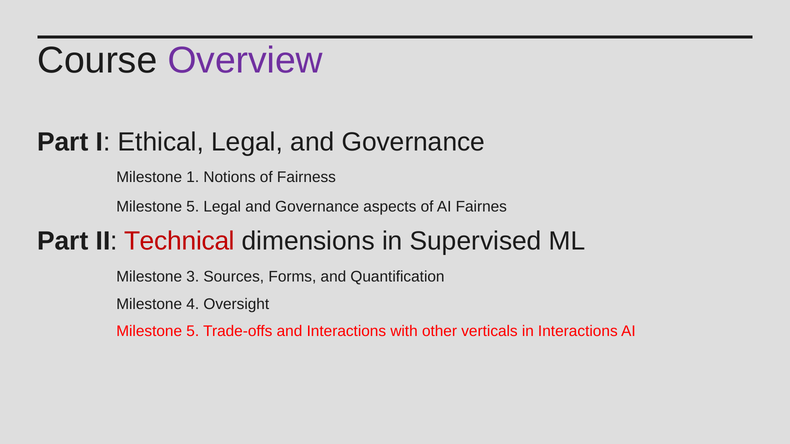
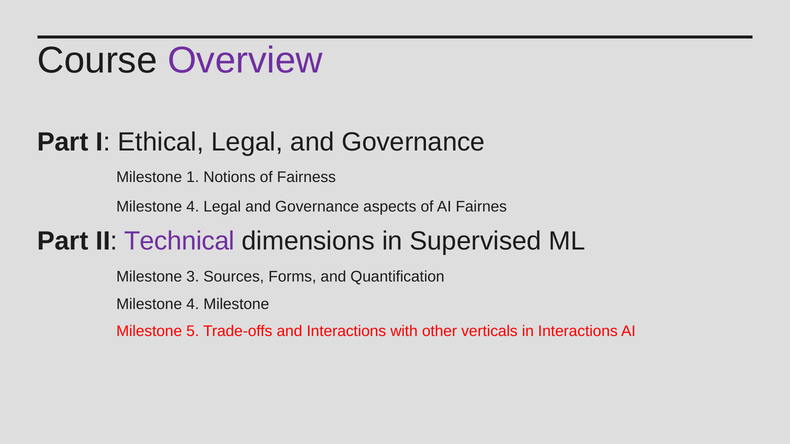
5: 5 -> 4 (193, 207)
Technical colour: red -> purple (179, 241)
4 Oversight: Oversight -> Milestone (236, 304)
